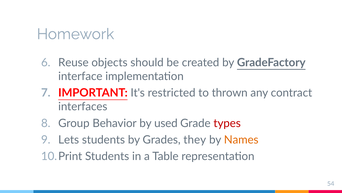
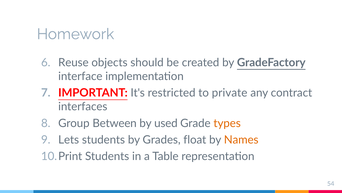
thrown: thrown -> private (230, 93)
Behavior: Behavior -> Between (115, 123)
types colour: red -> orange (227, 123)
they: they -> float (195, 139)
